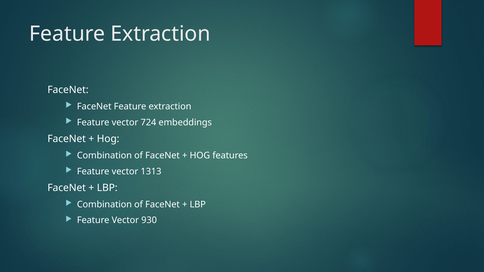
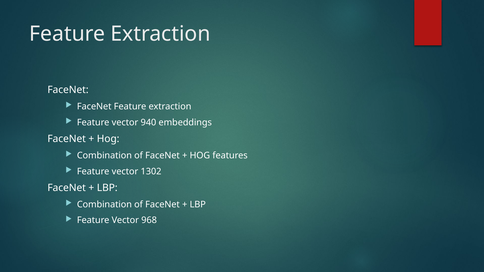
724: 724 -> 940 (148, 122)
1313: 1313 -> 1302 (151, 172)
930: 930 -> 968 (149, 221)
